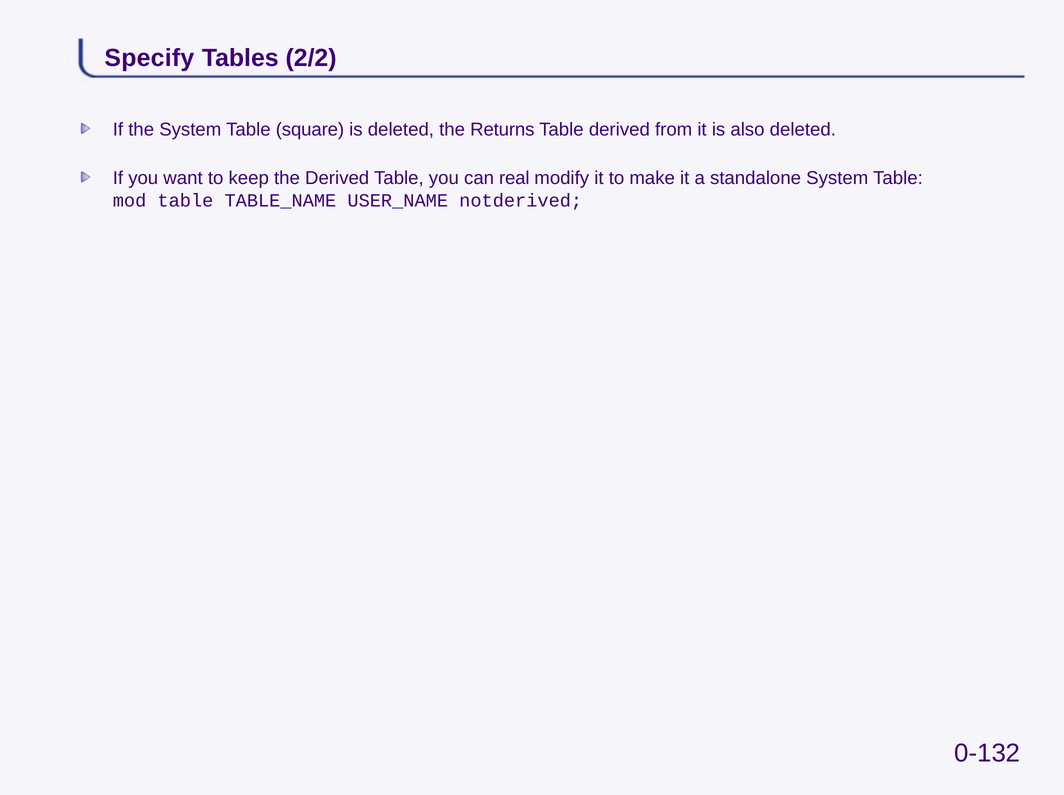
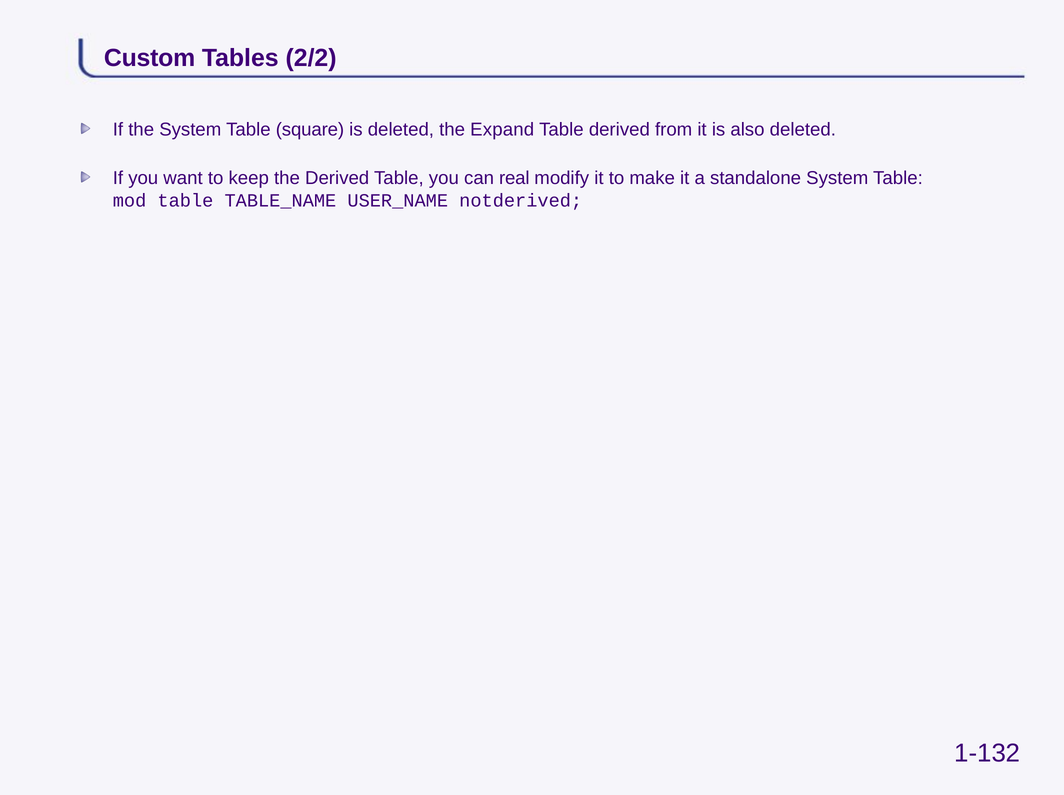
Specify: Specify -> Custom (150, 58)
Returns: Returns -> Expand (502, 130)
0-132: 0-132 -> 1-132 (987, 753)
